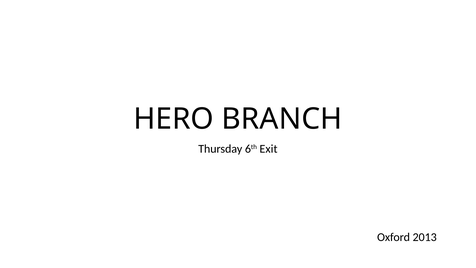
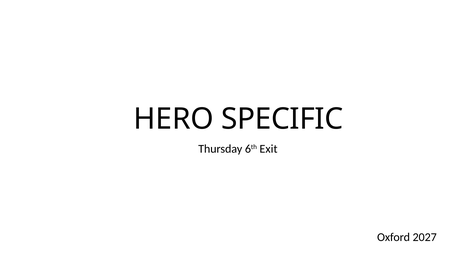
BRANCH: BRANCH -> SPECIFIC (282, 119)
2013: 2013 -> 2027 (425, 237)
